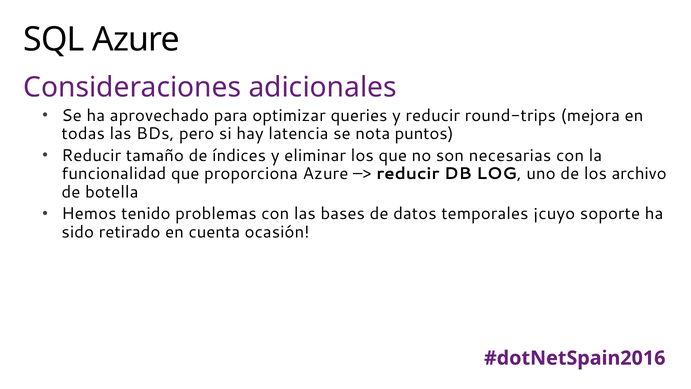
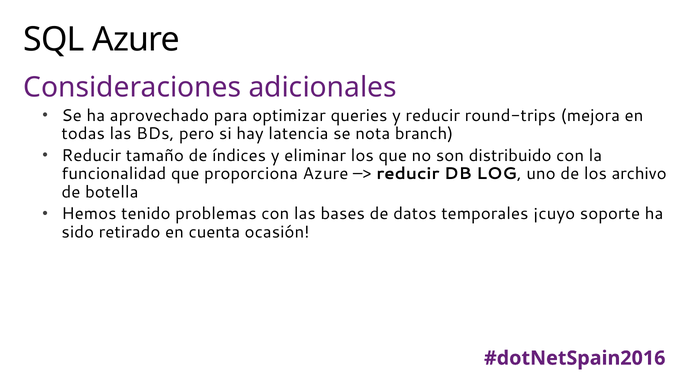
puntos: puntos -> branch (424, 134)
necesarias: necesarias -> distribuido (510, 155)
